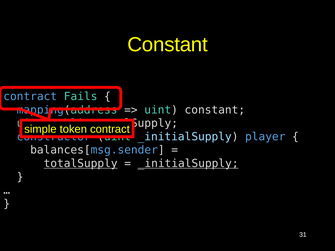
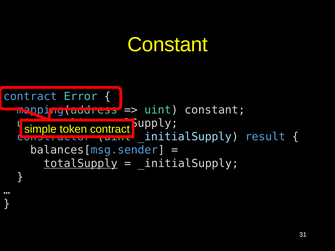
Fails: Fails -> Error (81, 97)
player: player -> result (265, 137)
_initialSupply underline: present -> none (188, 164)
